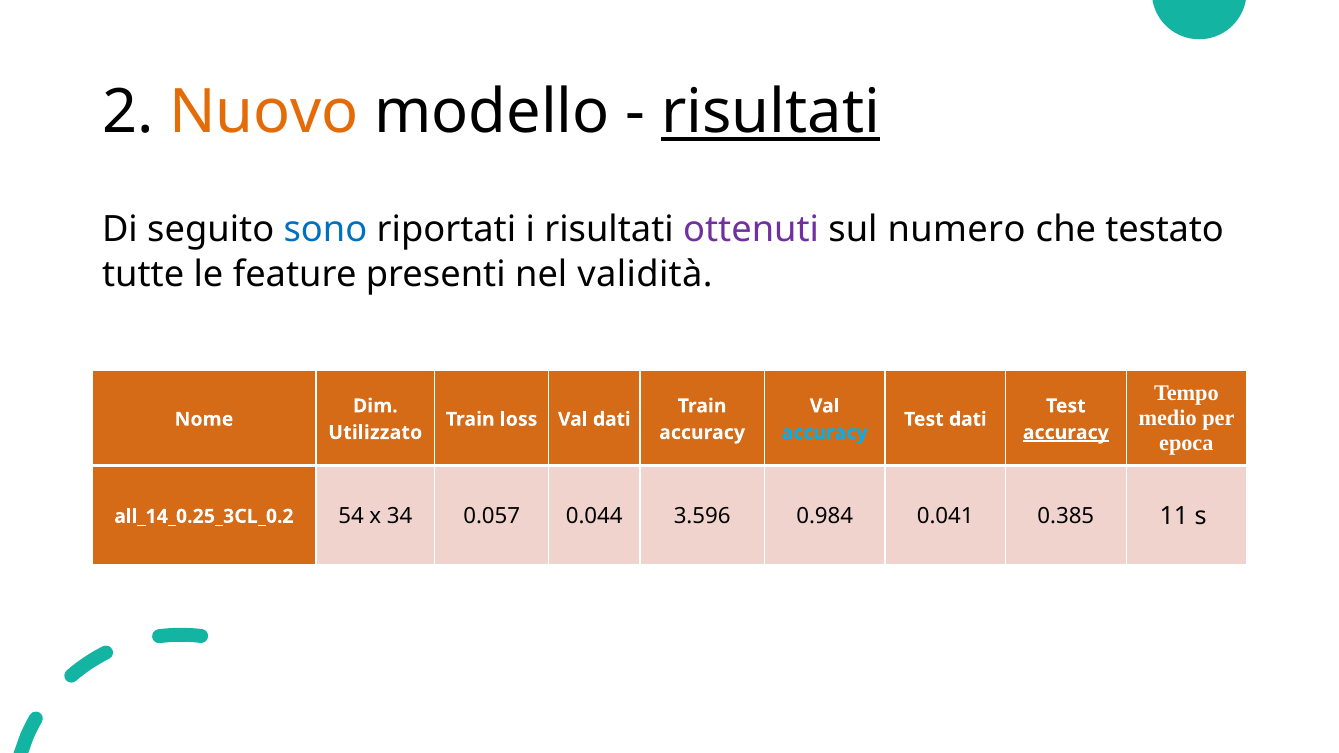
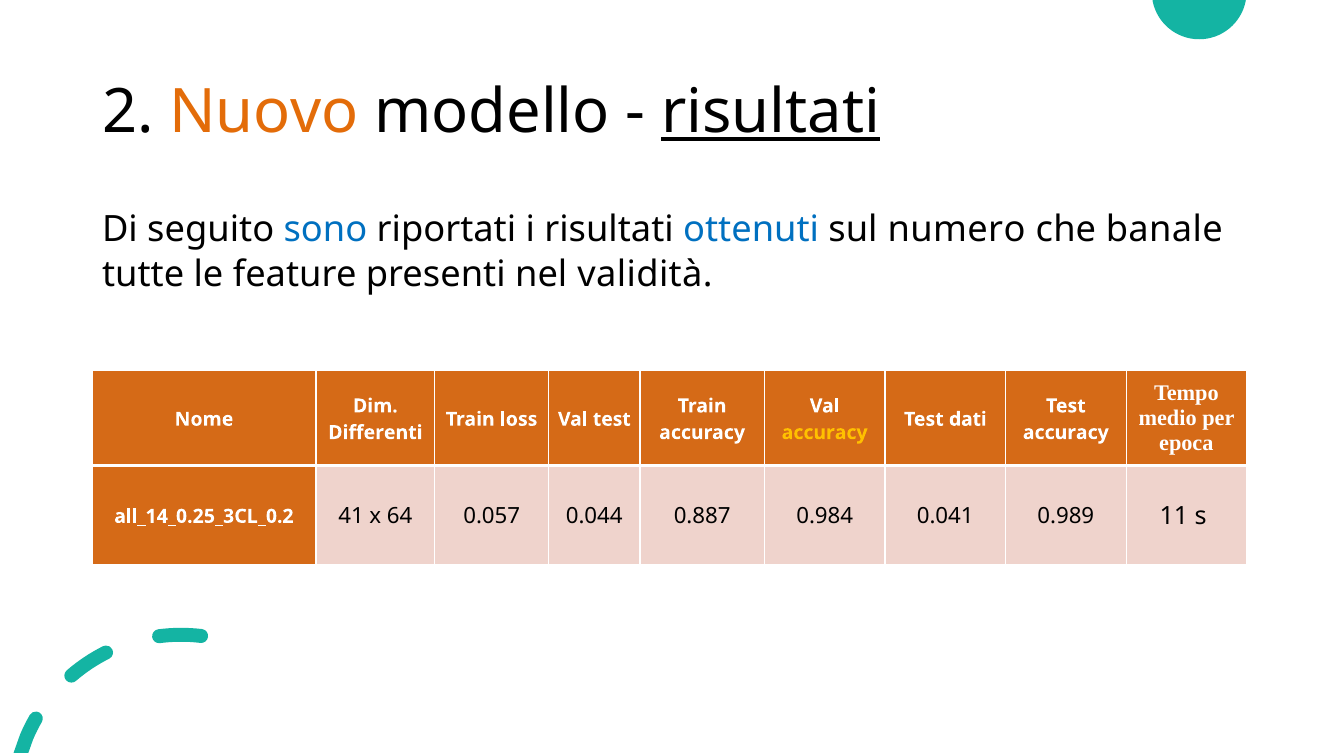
ottenuti colour: purple -> blue (751, 230)
testato: testato -> banale (1164, 230)
Val dati: dati -> test (612, 419)
Utilizzato: Utilizzato -> Differenti (375, 433)
accuracy colour: light blue -> yellow (825, 433)
accuracy underline: present -> none (1066, 433)
54: 54 -> 41 (351, 517)
34: 34 -> 64 (400, 517)
3.596: 3.596 -> 0.887 (702, 517)
0.385: 0.385 -> 0.989 (1066, 517)
